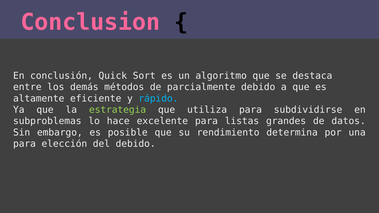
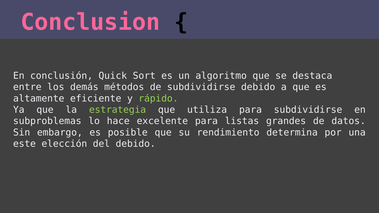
de parcialmente: parcialmente -> subdividirse (201, 87)
rápido colour: light blue -> light green (158, 98)
para: para -> este (24, 144)
